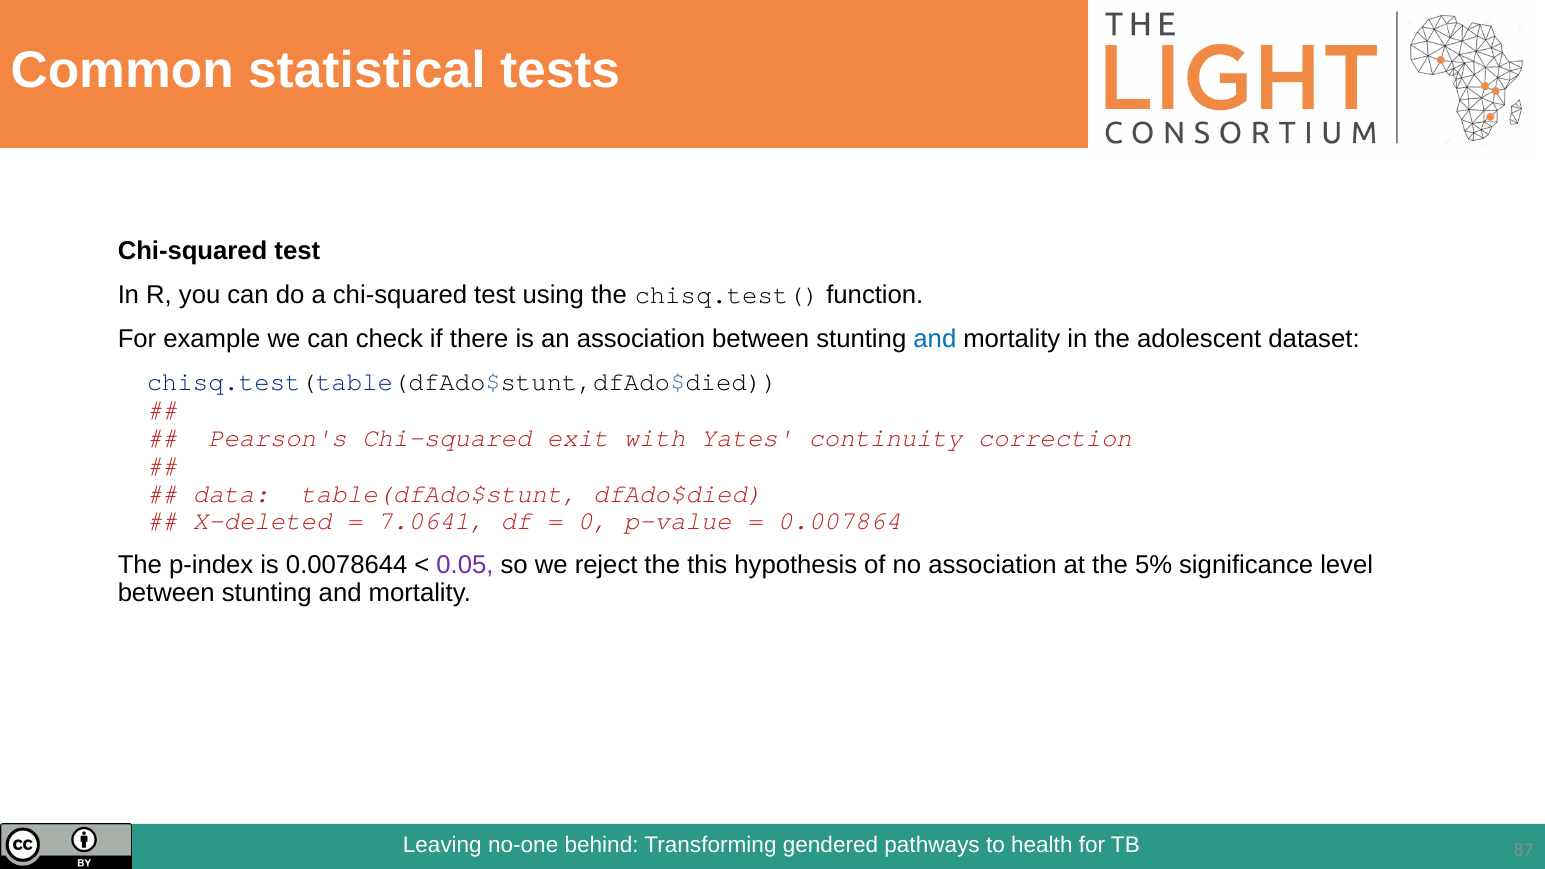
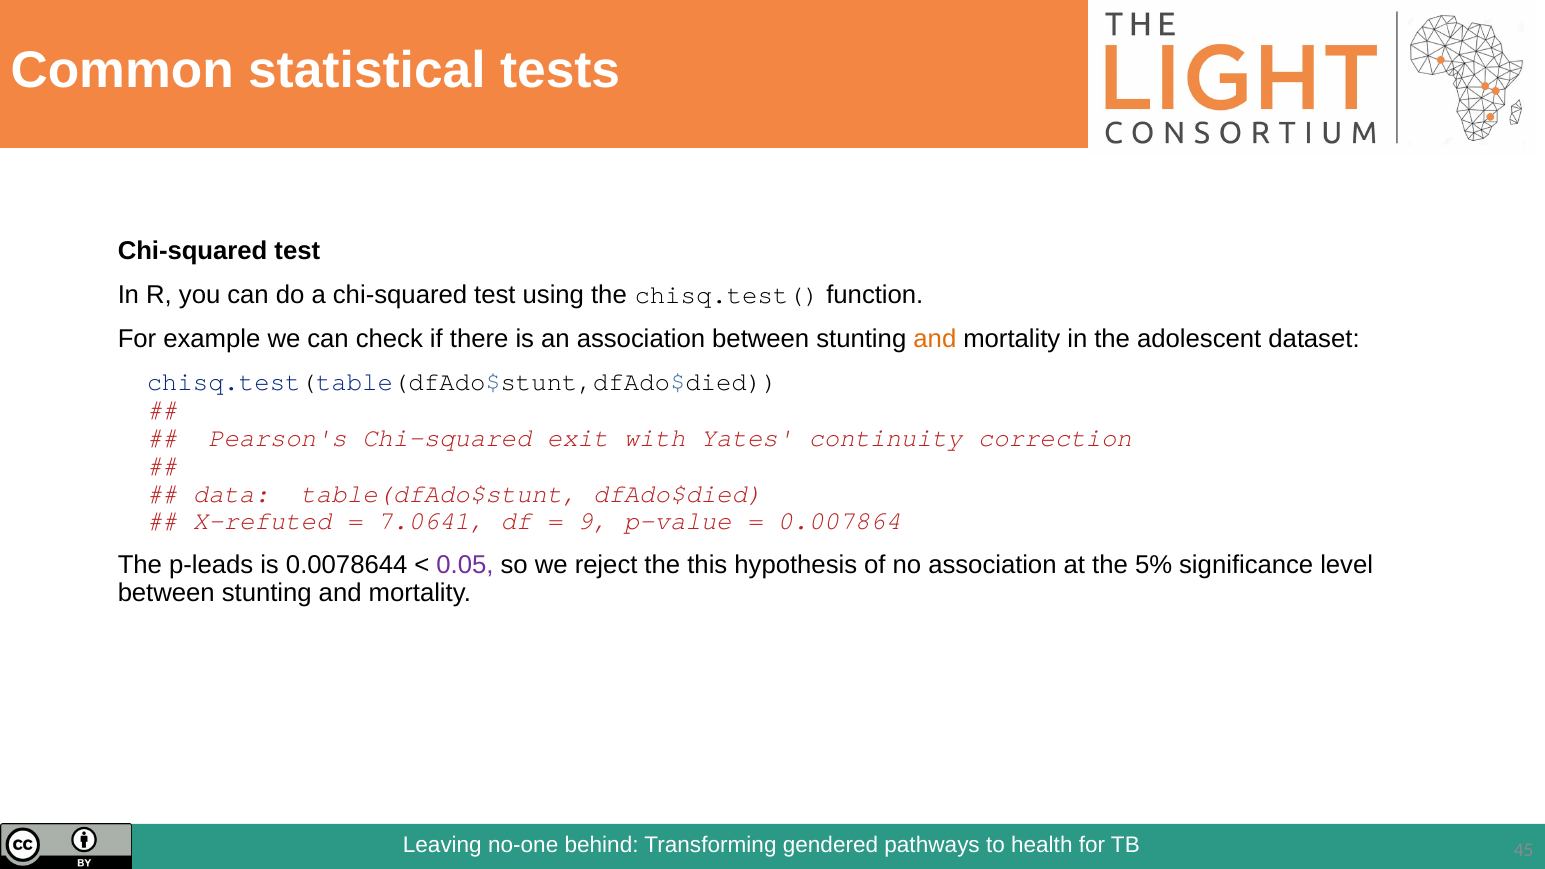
and colour: blue -> orange (935, 339)
X-deleted: X-deleted -> X-refuted (262, 521)
0: 0 -> 9 (593, 521)
p-index: p-index -> p-leads (211, 565)
87: 87 -> 45 (1524, 850)
